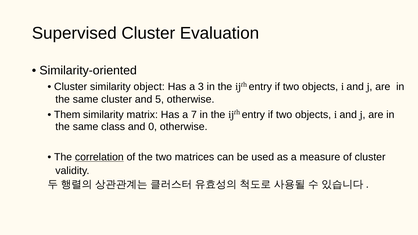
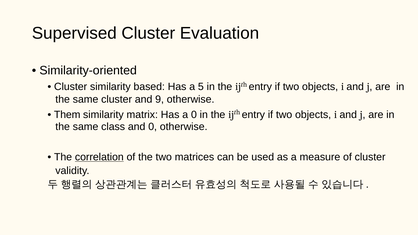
object: object -> based (149, 87)
3: 3 -> 5 (201, 87)
5: 5 -> 9 (160, 99)
a 7: 7 -> 0 (194, 115)
